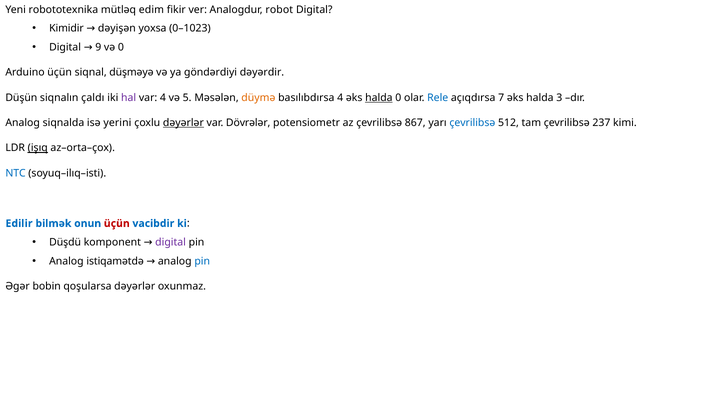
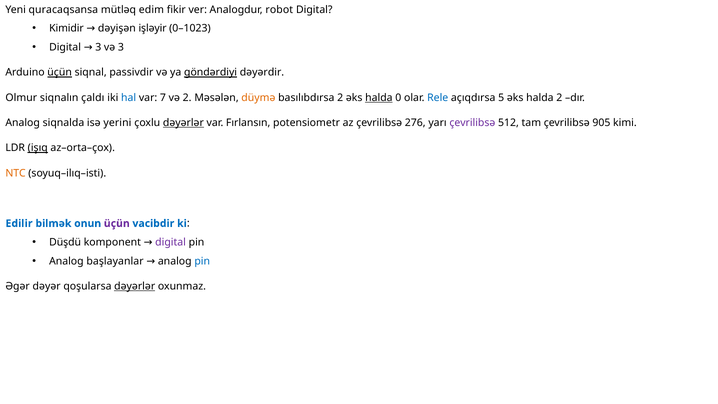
robototexnika: robototexnika -> quracaqsansa (63, 10)
yoxsa: yoxsa -> işləyir (153, 29)
Digital 9: 9 -> 3 (98, 47)
və 0: 0 -> 3 (121, 47)
üçün underline: none -> present (60, 73)
düşməyə: düşməyə -> passivdir (131, 73)
göndərdiyi underline: none -> present (211, 73)
Düşün: Düşün -> Olmur (21, 98)
hal colour: purple -> blue (129, 98)
var 4: 4 -> 7 (163, 98)
və 5: 5 -> 2 (187, 98)
basılıbdırsa 4: 4 -> 2 (340, 98)
7: 7 -> 5 (501, 98)
halda 3: 3 -> 2 (559, 98)
Dövrələr: Dövrələr -> Fırlansın (248, 123)
867: 867 -> 276 (415, 123)
çevrilibsə colour: blue -> purple (472, 123)
237: 237 -> 905 (601, 123)
NTC colour: blue -> orange (16, 173)
üçün colour: red -> purple (117, 223)
istiqamətdə: istiqamətdə -> başlayanlar (115, 261)
bobin: bobin -> dəyər (47, 286)
dəyərlər underline: none -> present (135, 286)
